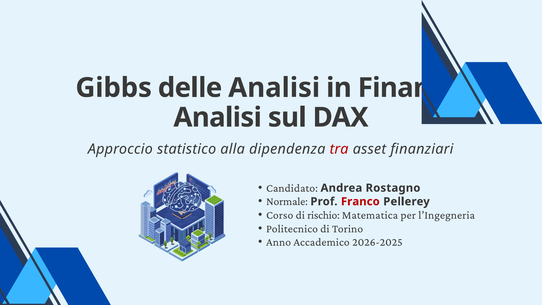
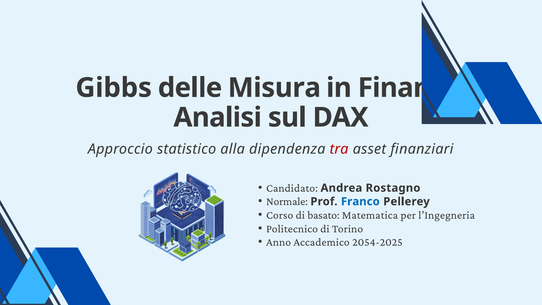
delle Analisi: Analisi -> Misura (274, 88)
Franco colour: red -> blue (360, 201)
rischio: rischio -> basato (323, 215)
2026-2025: 2026-2025 -> 2054-2025 (377, 242)
